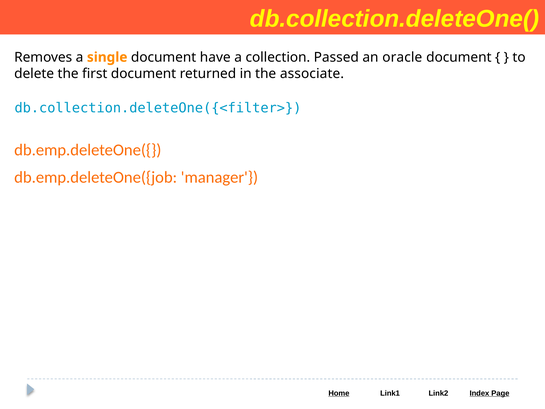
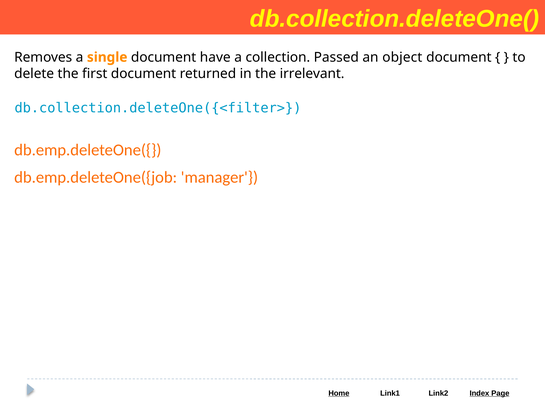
oracle: oracle -> object (402, 57)
associate: associate -> irrelevant (312, 74)
